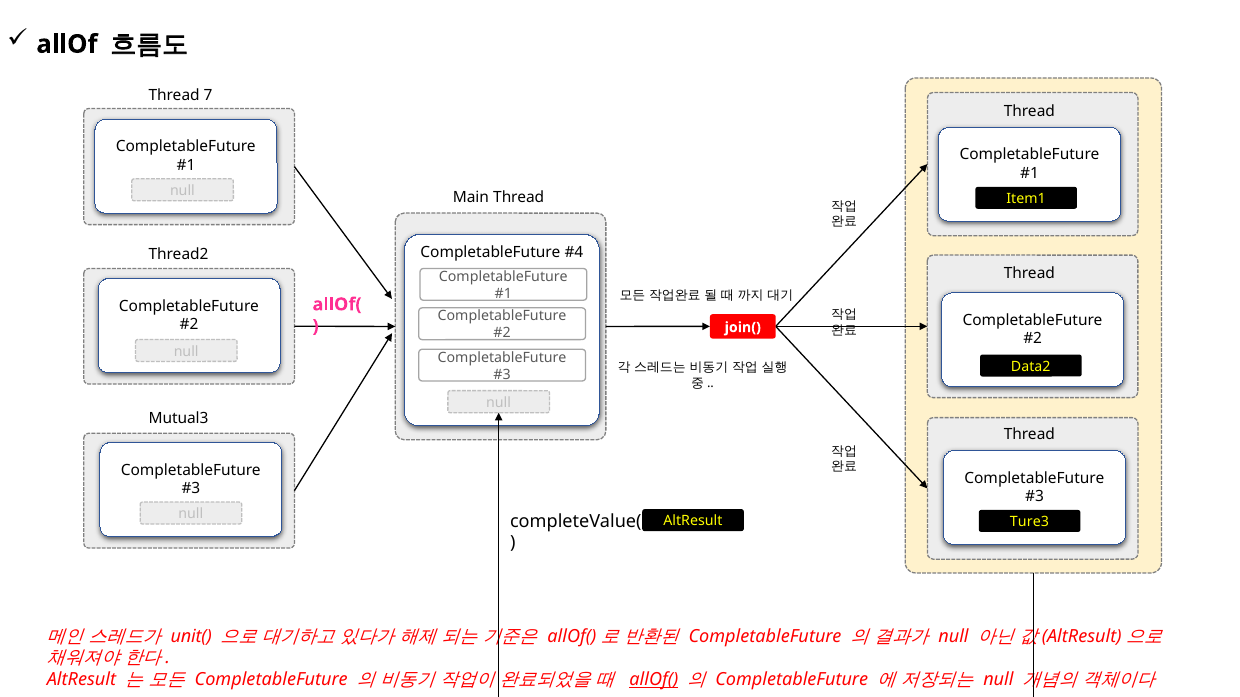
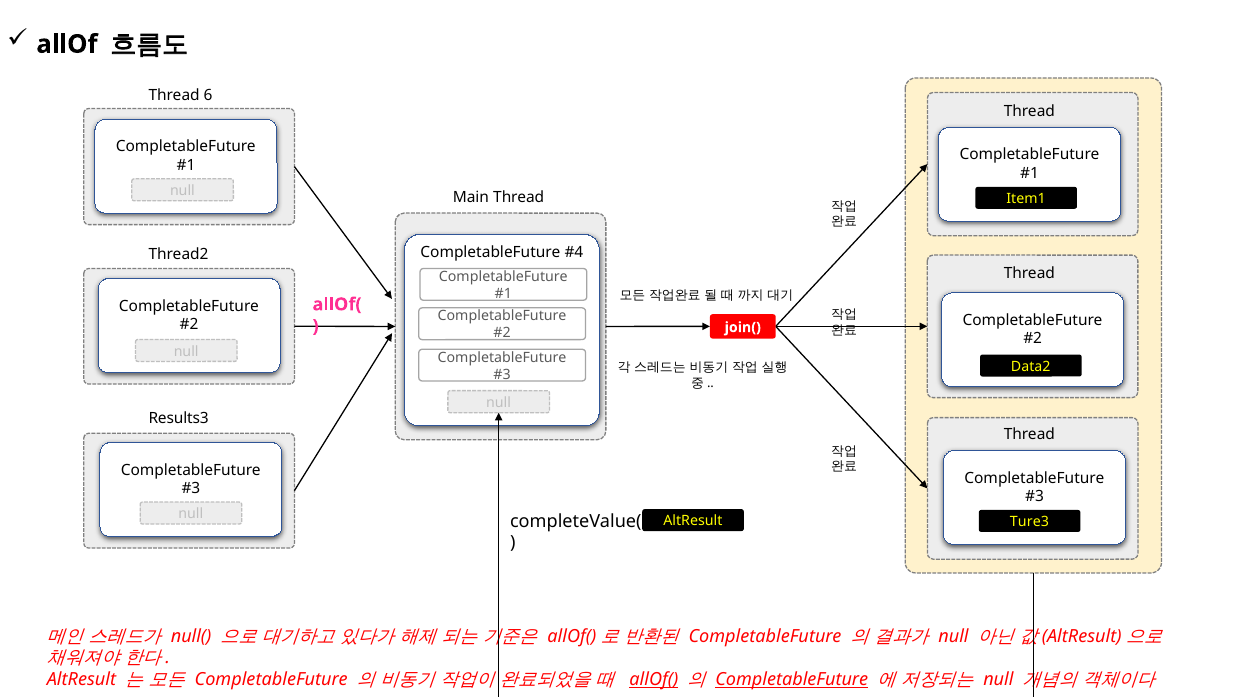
7: 7 -> 6 (208, 95)
Mutual3: Mutual3 -> Results3 (179, 419)
unit(: unit( -> null( (191, 637)
CompletableFuture underline: none -> present (792, 680)
